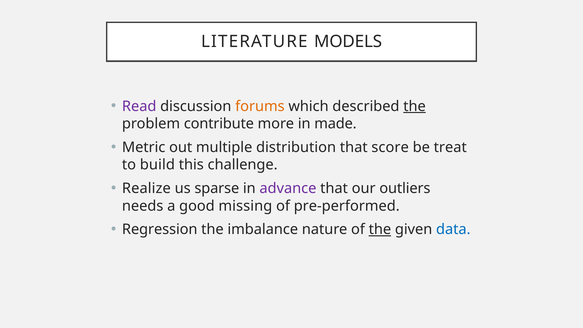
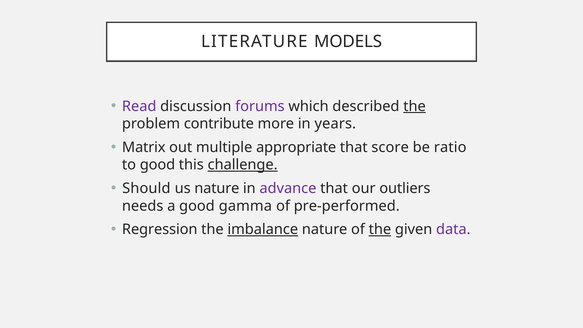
forums colour: orange -> purple (260, 106)
made: made -> years (335, 124)
Metric: Metric -> Matrix (144, 147)
distribution: distribution -> appropriate (296, 147)
treat: treat -> ratio (450, 147)
to build: build -> good (157, 165)
challenge underline: none -> present (243, 165)
Realize: Realize -> Should (146, 188)
us sparse: sparse -> nature (217, 188)
missing: missing -> gamma (245, 206)
imbalance underline: none -> present (263, 229)
data colour: blue -> purple (453, 229)
